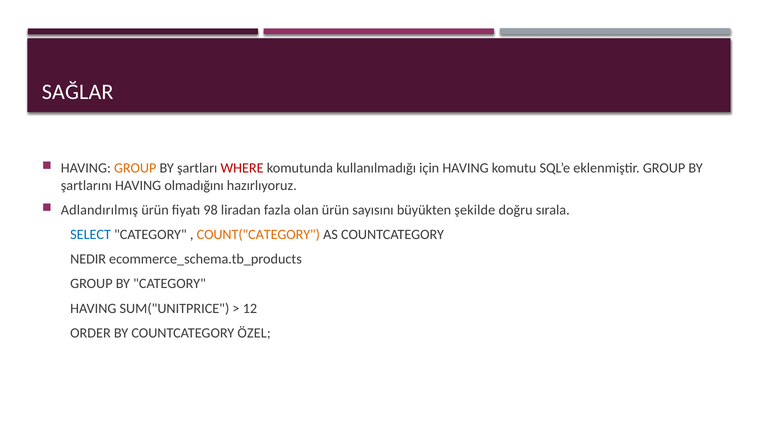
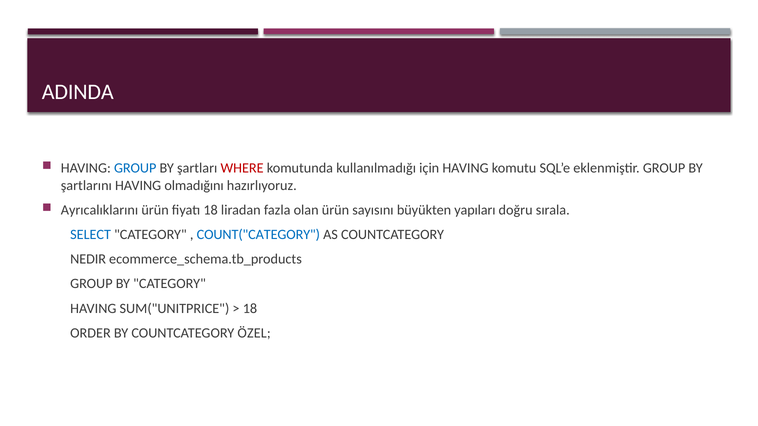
SAĞLAR: SAĞLAR -> ADINDA (78, 92)
GROUP colour: orange -> blue (135, 168)
Adlandırılmış: Adlandırılmış -> Ayrıcalıklarını (100, 210)
fiyatı 98: 98 -> 18 (211, 210)
şekilde: şekilde -> yapıları (475, 210)
COUNT("CATEGORY colour: orange -> blue (258, 235)
12: 12 -> 18 (250, 309)
